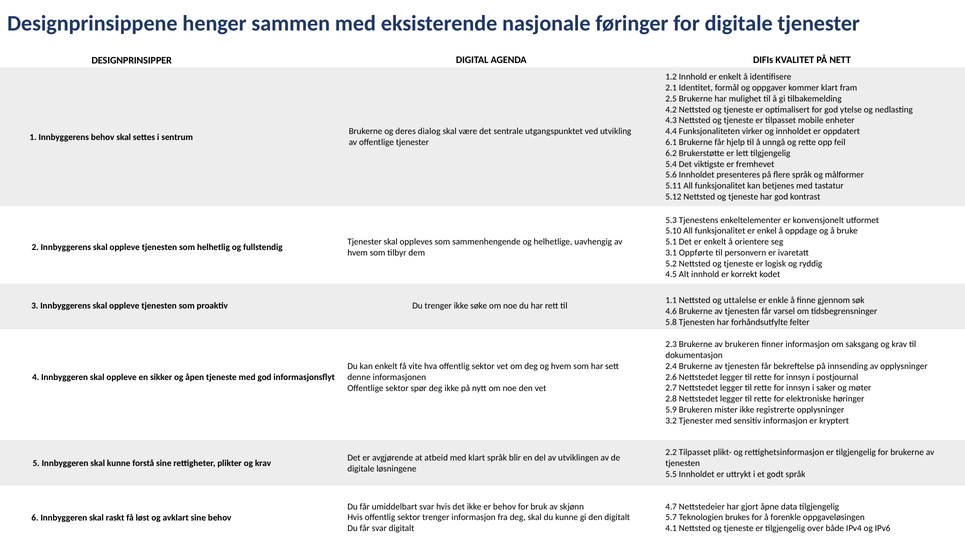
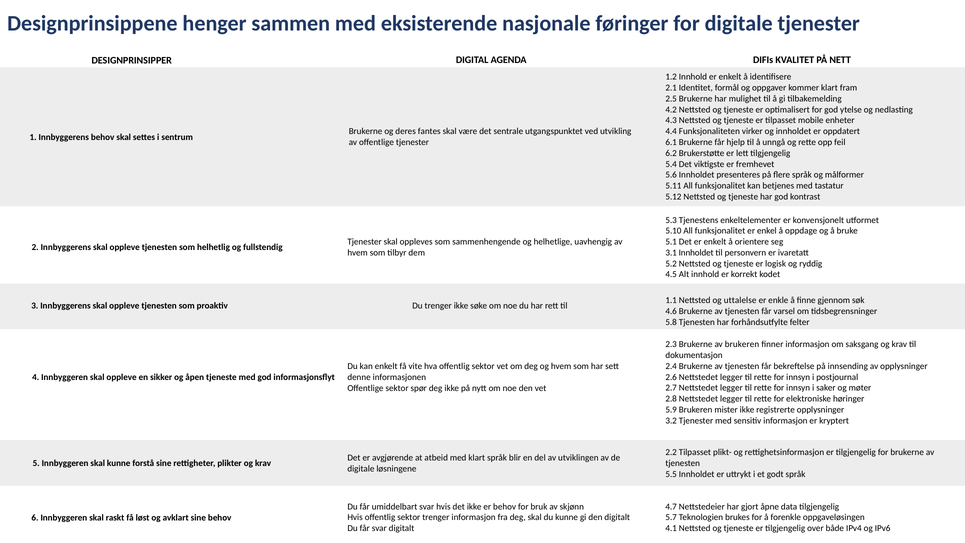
dialog: dialog -> fantes (429, 131)
3.1 Oppførte: Oppførte -> Innholdet (696, 253)
